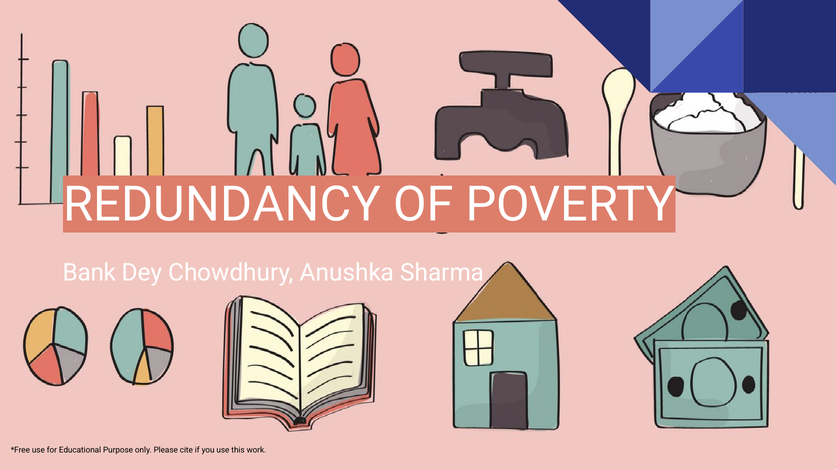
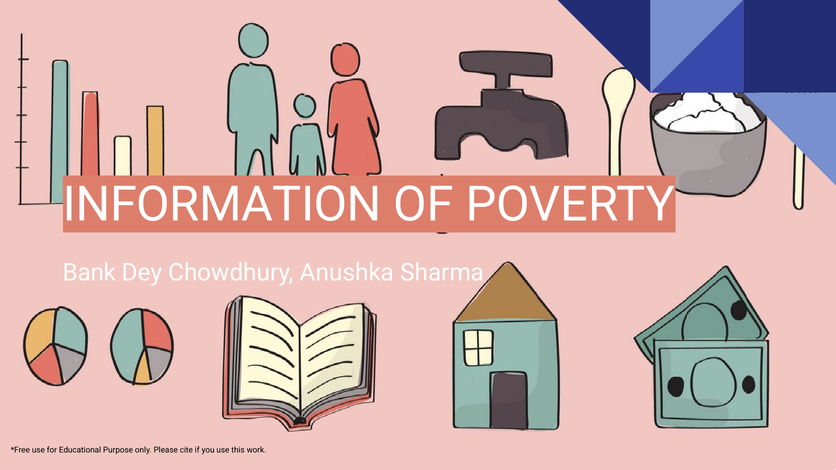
REDUNDANCY: REDUNDANCY -> INFORMATION (222, 205)
